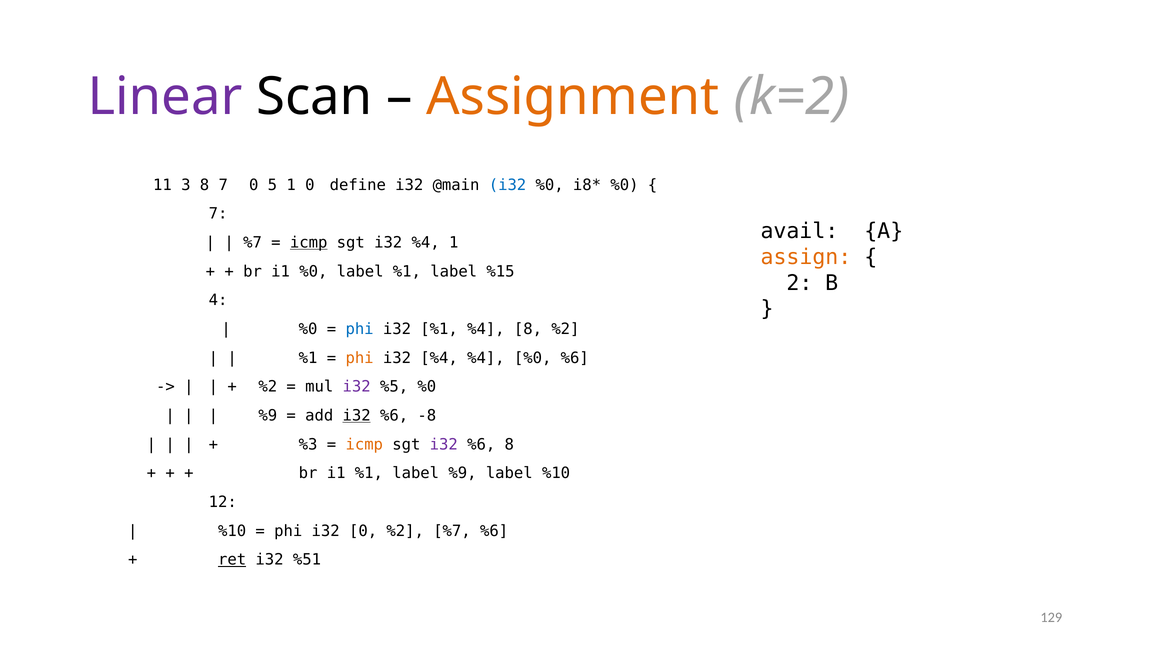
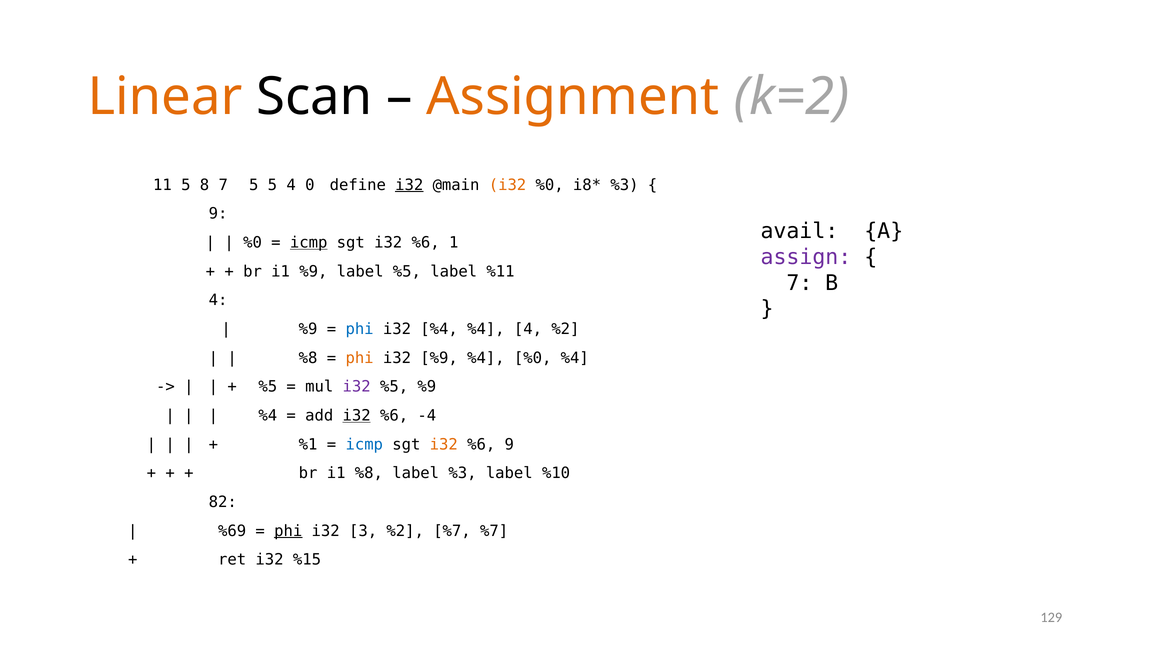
Linear colour: purple -> orange (165, 97)
11 3: 3 -> 5 (186, 185)
7 0: 0 -> 5 (254, 185)
5 1: 1 -> 4 (291, 185)
i32 underline: none -> present (409, 185)
i32 colour: blue -> orange (508, 185)
%0: %0 -> %3 (624, 185)
7: 7 -> 9 (218, 214)
%7: %7 -> %0 (253, 243)
%4: %4 -> %6 (426, 243)
assign colour: orange -> purple (806, 257)
i1 %0: %0 -> %9 (313, 271)
label %1: %1 -> %5 (407, 271)
%15: %15 -> %11 (500, 271)
2: 2 -> 7 (799, 283)
%0: %0 -> %9 (308, 329)
i32 %1: %1 -> %4 (439, 329)
%4 8: 8 -> 4 (528, 329)
%1: %1 -> %8 (308, 358)
%4: %4 -> %9 (439, 358)
%0 %6: %6 -> %4 (575, 358)
%2: %2 -> %5 (268, 387)
%5 %0: %0 -> %9 (427, 387)
%9: %9 -> %4 (268, 415)
-8: -8 -> -4 (427, 415)
%3: %3 -> %1 (308, 444)
icmp colour: orange -> blue (364, 444)
i32 colour: purple -> orange (444, 444)
%6 8: 8 -> 9 (509, 444)
i1 %1: %1 -> %8 (369, 473)
label %9: %9 -> %3 (463, 473)
12: 12 -> 82 (223, 502)
%10: %10 -> %69 (232, 531)
phi underline: none -> present (288, 531)
i32 0: 0 -> 3 (363, 531)
%7 %6: %6 -> %7 (494, 531)
ret underline: present -> none (232, 560)
%51: %51 -> %15 (307, 560)
